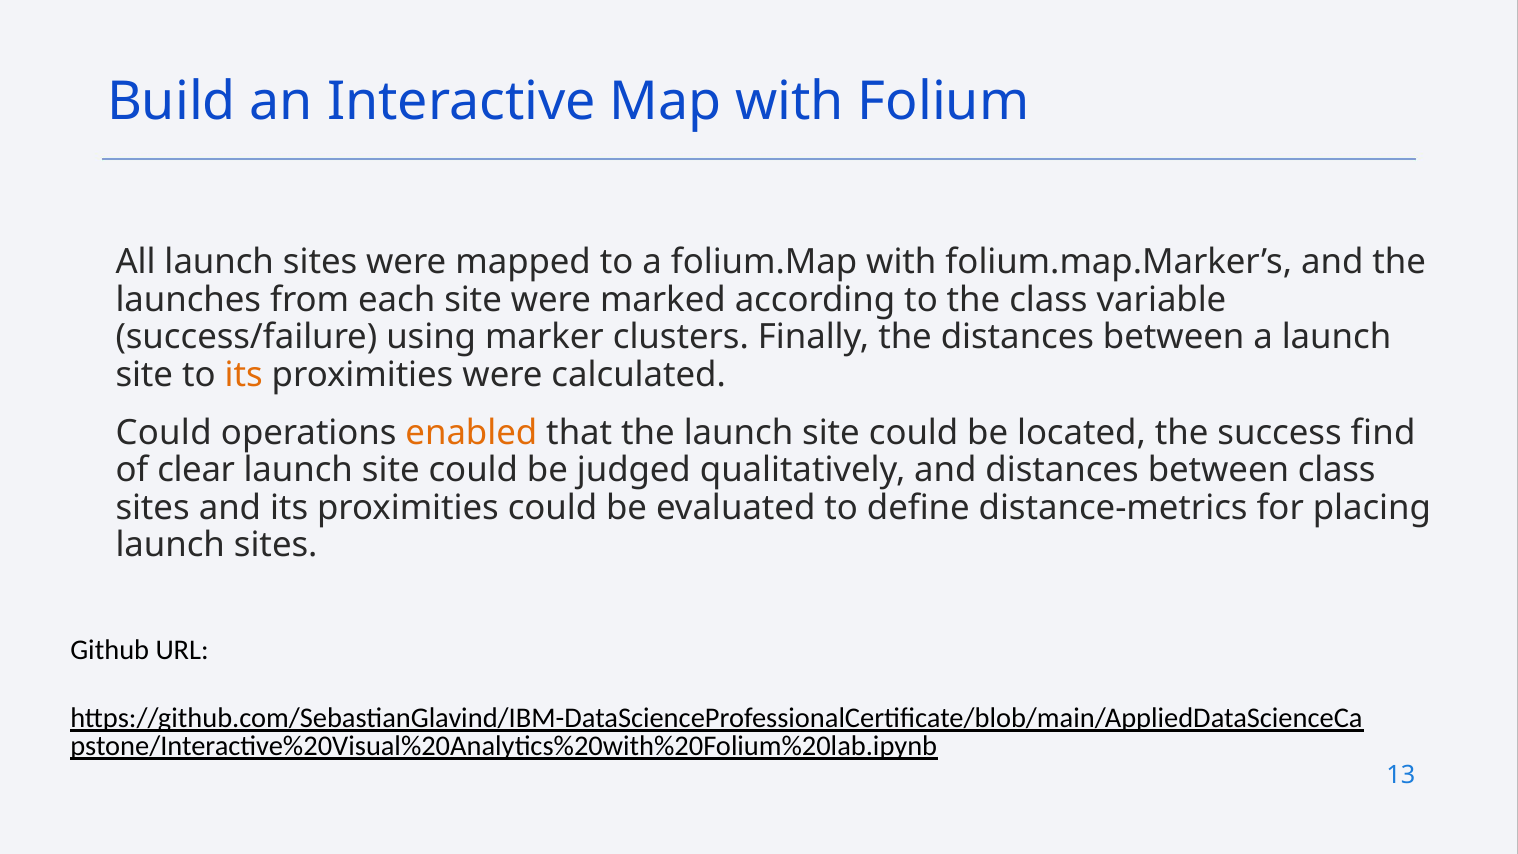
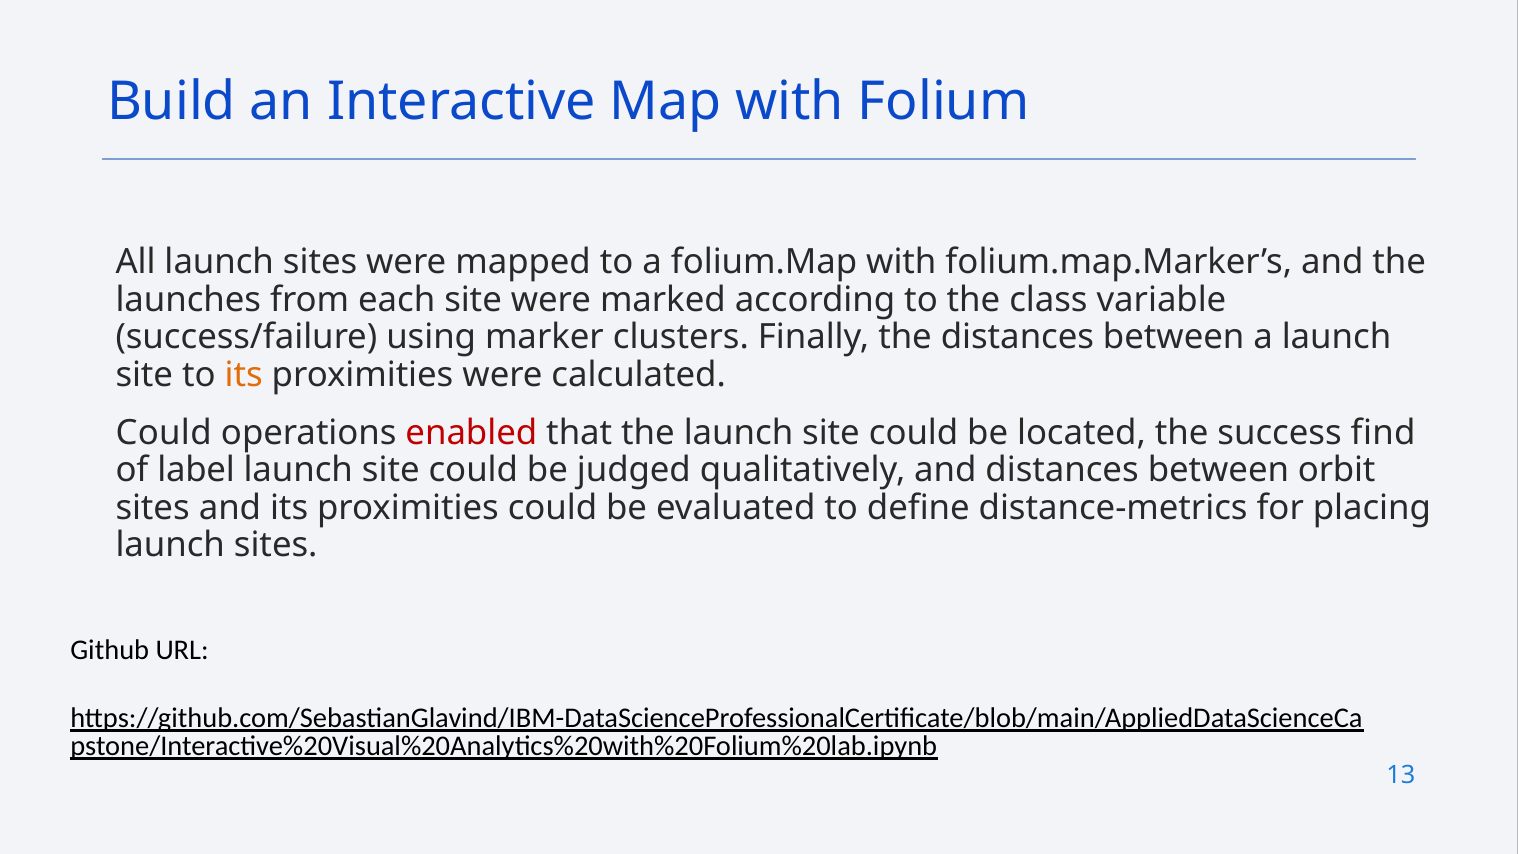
enabled colour: orange -> red (471, 432)
clear: clear -> label (196, 470)
between class: class -> orbit (1337, 470)
